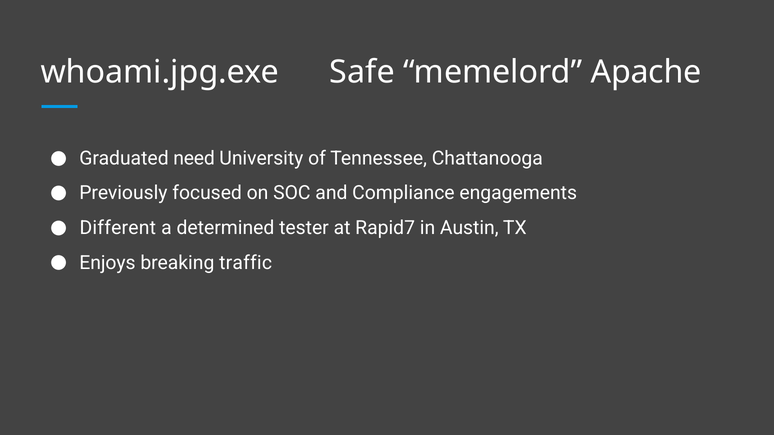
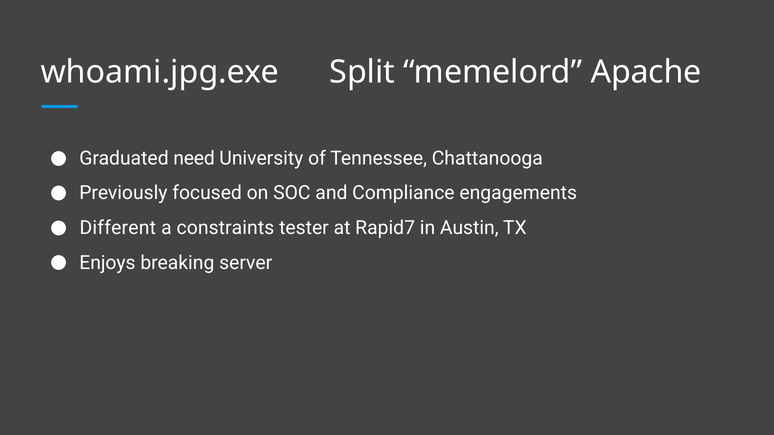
Safe: Safe -> Split (362, 72)
determined: determined -> constraints (225, 228)
traffic: traffic -> server (246, 263)
